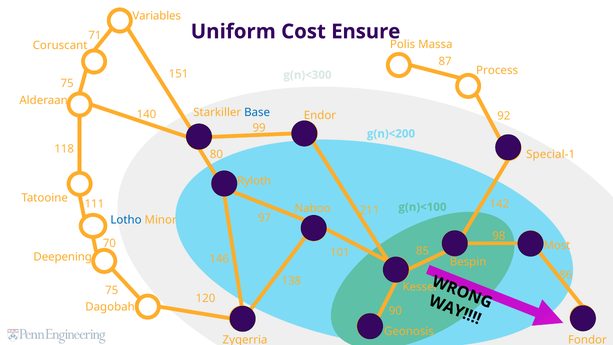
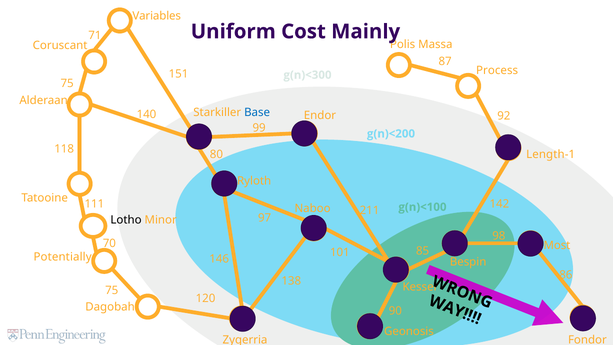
Ensure: Ensure -> Mainly (366, 32)
Special-1: Special-1 -> Length-1 (551, 154)
Lotho colour: blue -> black (126, 220)
Deepening: Deepening -> Potentially (63, 257)
